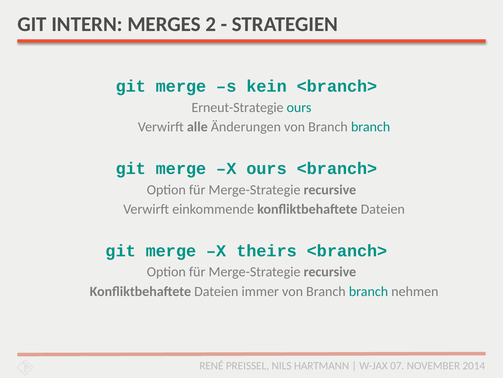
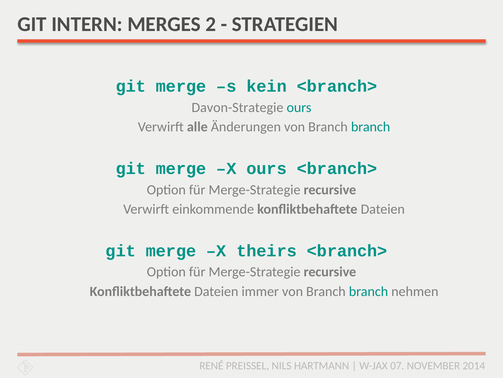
Erneut-Strategie: Erneut-Strategie -> Davon-Strategie (237, 107)
